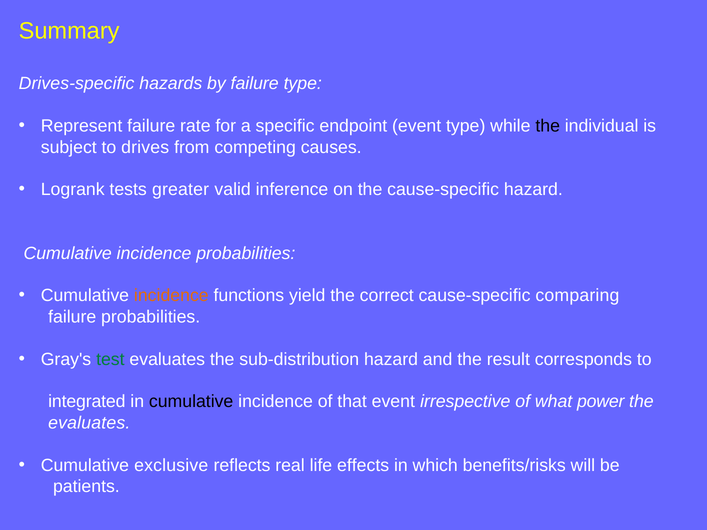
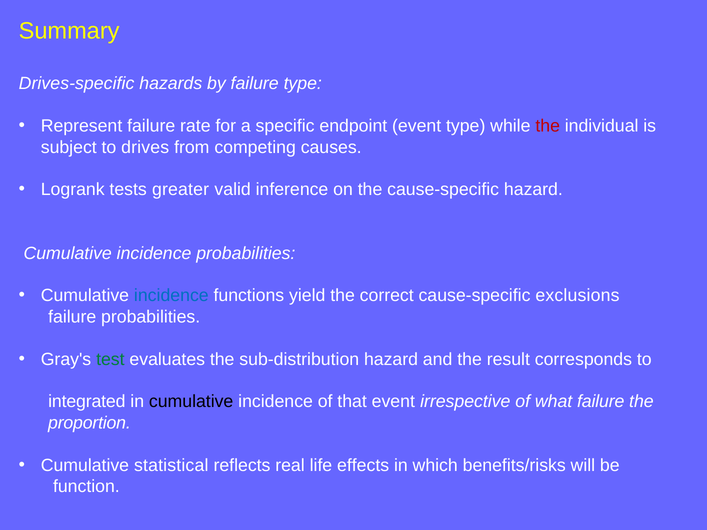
the colour: black -> red (548, 126)
incidence colour: orange -> blue (171, 296)
comparing: comparing -> exclusions (577, 296)
what power: power -> failure (601, 402)
evaluates: evaluates -> proportion (89, 423)
exclusive: exclusive -> statistical (171, 465)
patients: patients -> function (86, 487)
